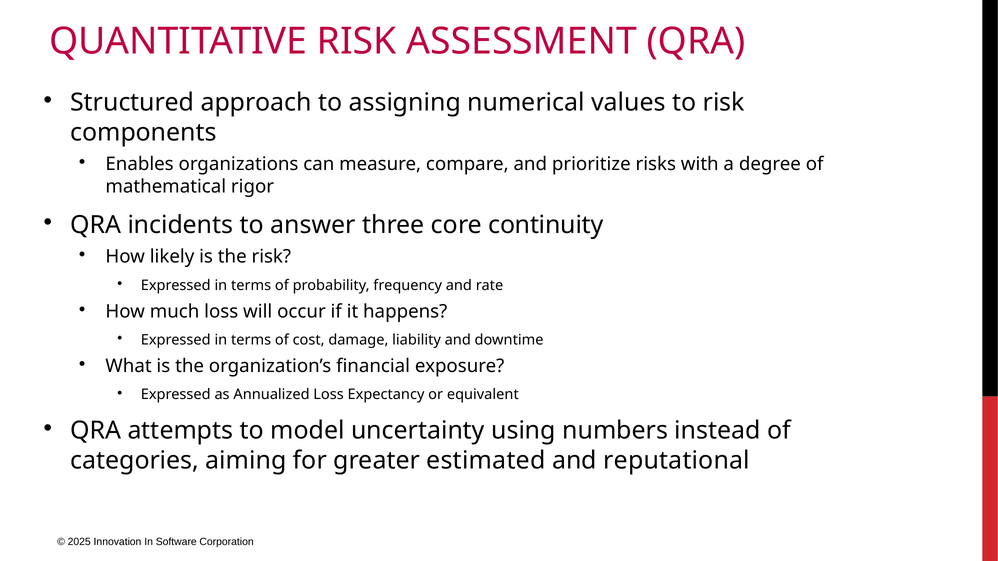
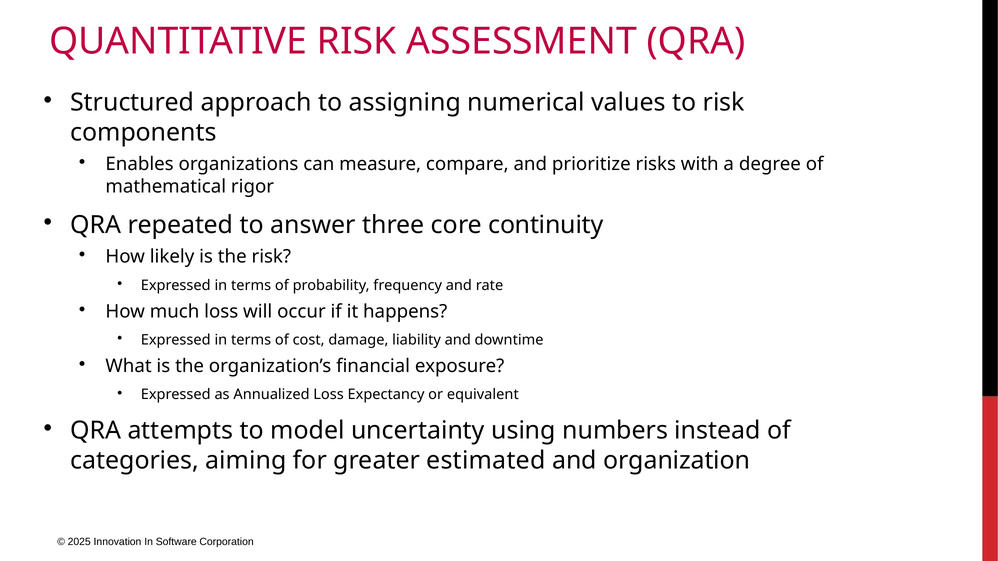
incidents: incidents -> repeated (180, 225)
reputational: reputational -> organization (677, 461)
